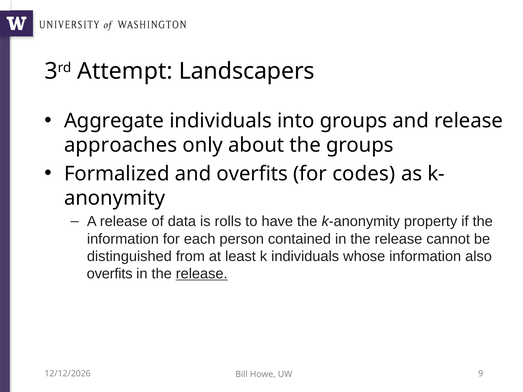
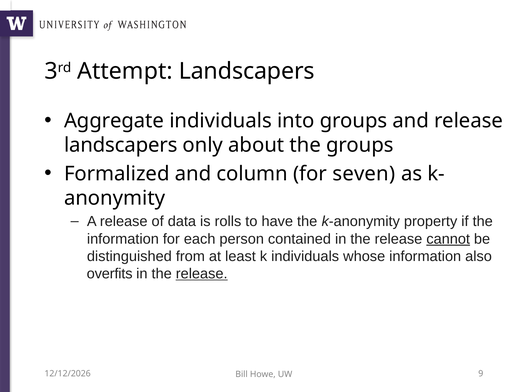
approaches: approaches -> landscapers (121, 145)
and overfits: overfits -> column (252, 174)
codes: codes -> seven (364, 174)
cannot underline: none -> present (448, 239)
